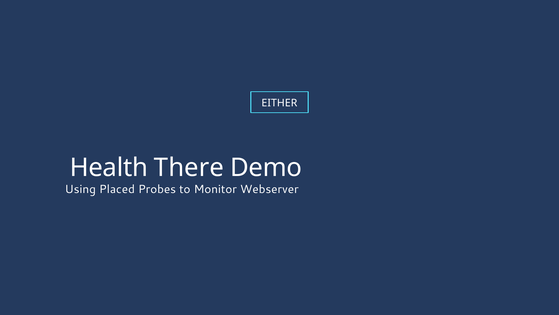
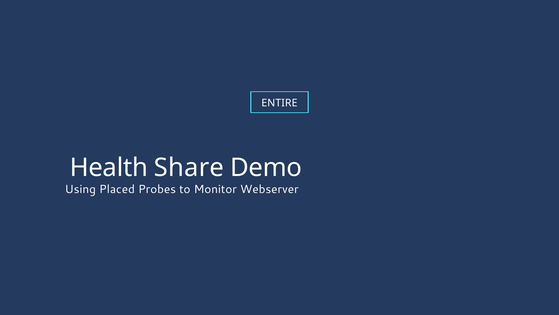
EITHER: EITHER -> ENTIRE (279, 103)
There: There -> Share (189, 167)
